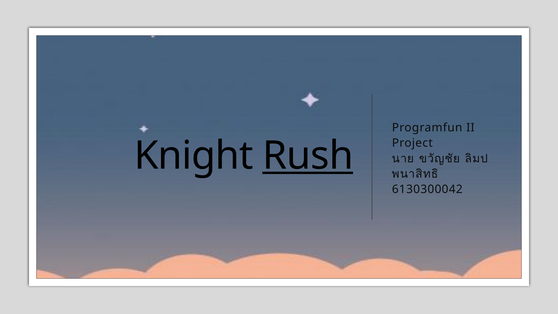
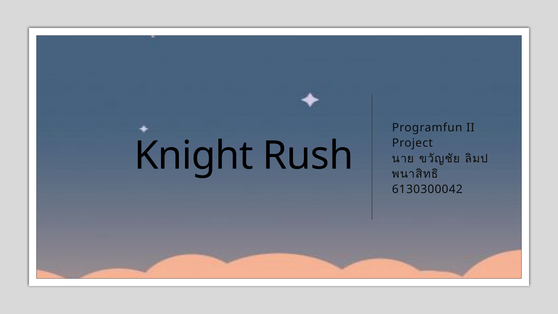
Rush underline: present -> none (308, 156)
